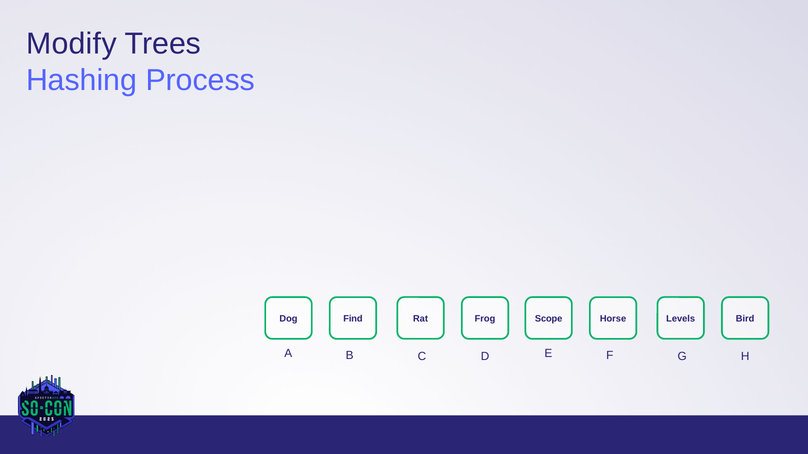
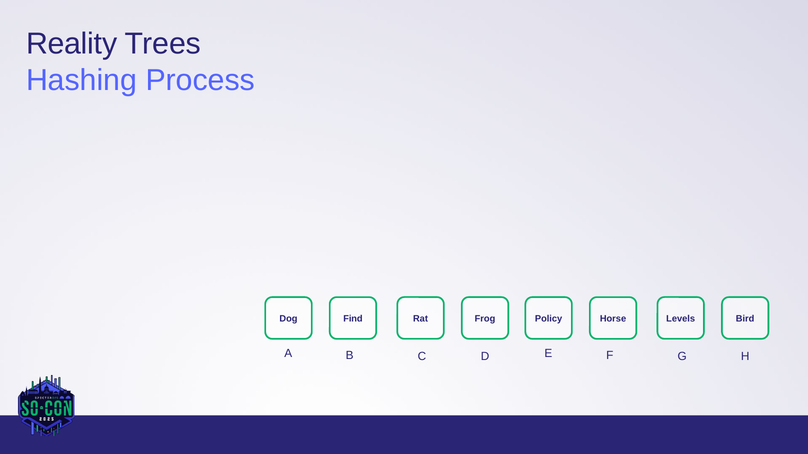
Modify: Modify -> Reality (72, 44)
Scope: Scope -> Policy (549, 319)
